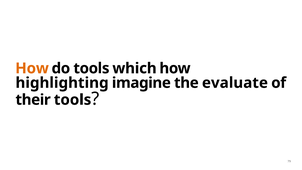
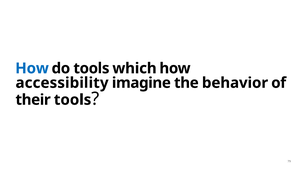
How colour: orange -> blue (32, 68)
highlighting: highlighting -> accessibility (62, 83)
evaluate: evaluate -> behavior (235, 83)
